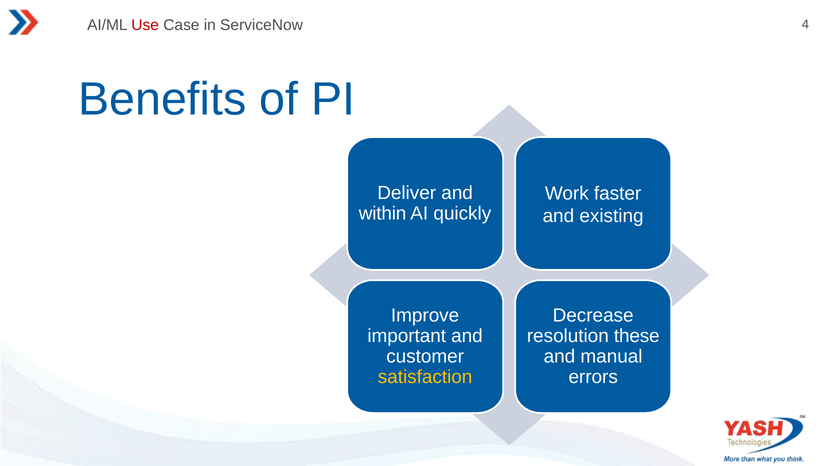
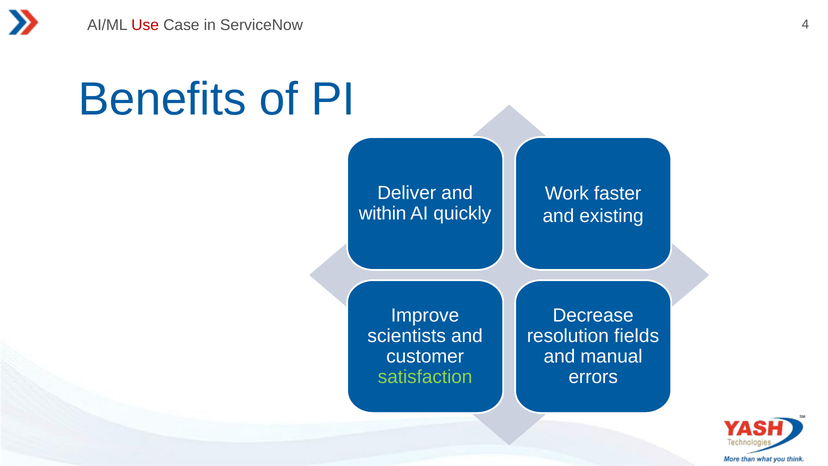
important: important -> scientists (407, 336)
these: these -> fields (637, 336)
satisfaction colour: yellow -> light green (425, 377)
